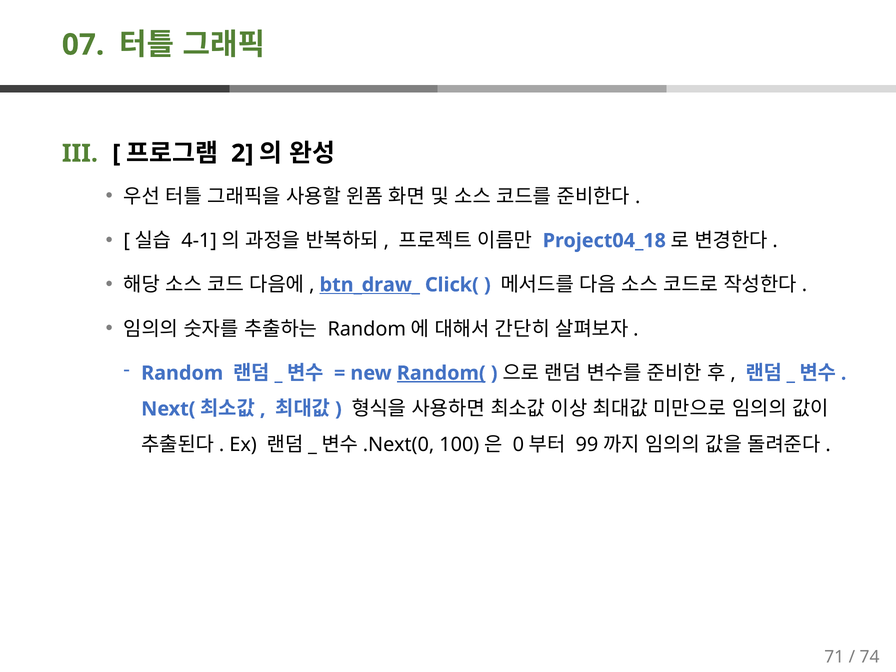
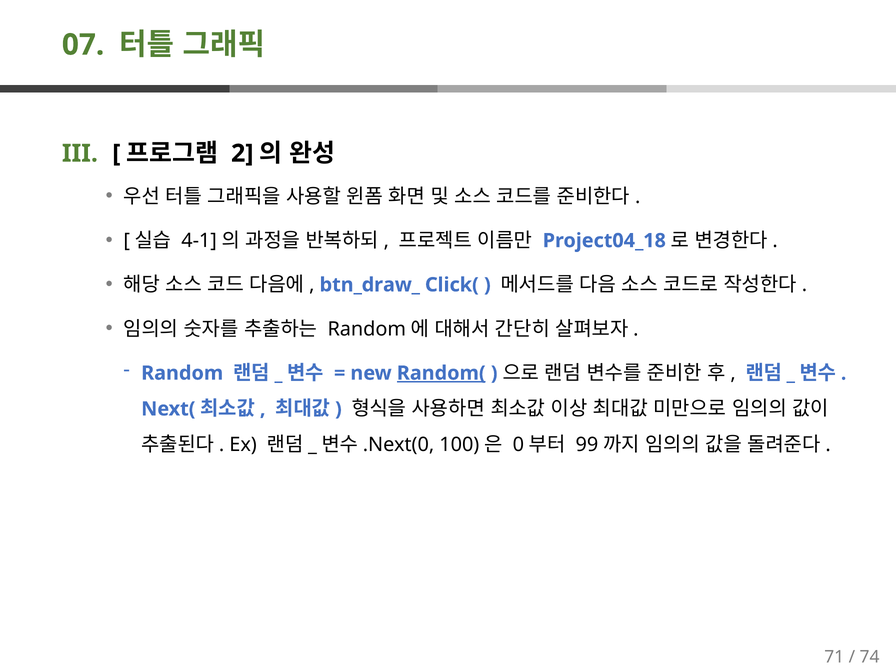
btn_draw_ underline: present -> none (370, 285)
